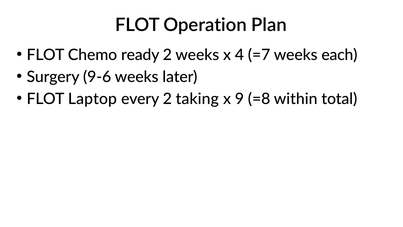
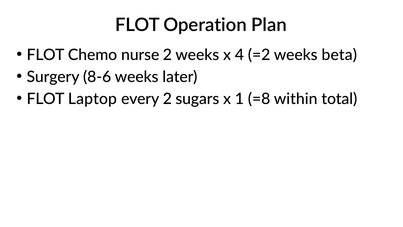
ready: ready -> nurse (140, 55)
=7: =7 -> =2 (259, 55)
each: each -> beta (339, 55)
9-6: 9-6 -> 8-6 (97, 77)
taking: taking -> sugars (197, 99)
9: 9 -> 1 (239, 99)
